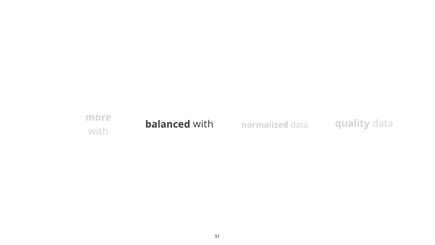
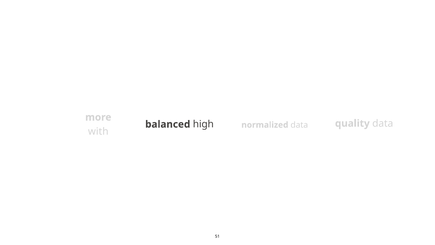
balanced with: with -> high (203, 124)
